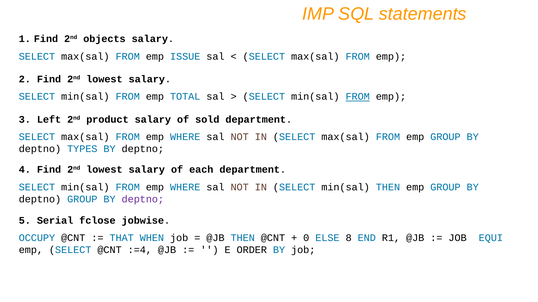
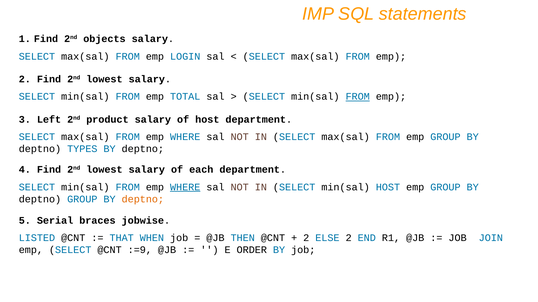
ISSUE: ISSUE -> LOGIN (185, 56)
of sold: sold -> host (207, 120)
WHERE underline: none -> present (185, 187)
min(sal THEN: THEN -> HOST (388, 187)
deptno colour: purple -> orange (143, 200)
fclose: fclose -> braces (97, 221)
OCCUPY: OCCUPY -> LISTED (37, 238)
0: 0 -> 2 (306, 238)
ELSE 8: 8 -> 2 (349, 238)
EQUI: EQUI -> JOIN (491, 238)
:=4: :=4 -> :=9 (140, 250)
